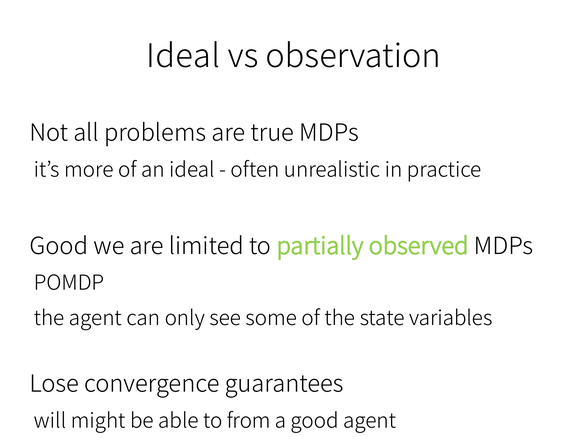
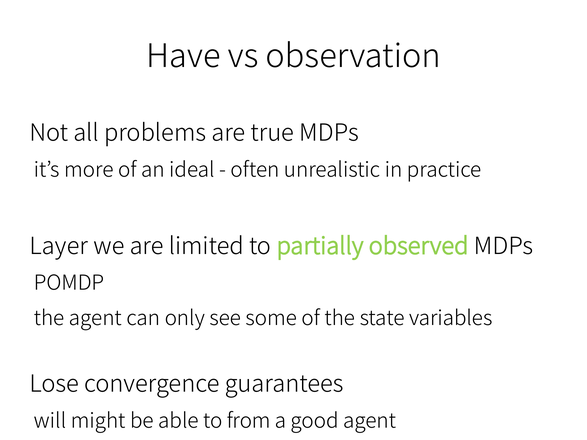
Ideal: Ideal -> Have (183, 57)
Good: Good -> Layer (59, 246)
